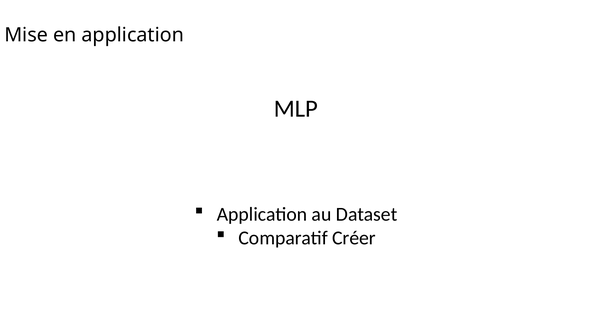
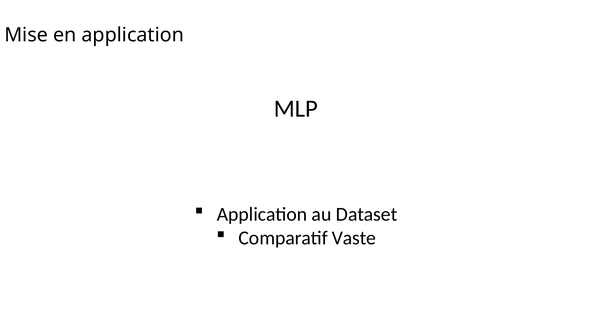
Créer: Créer -> Vaste (354, 238)
